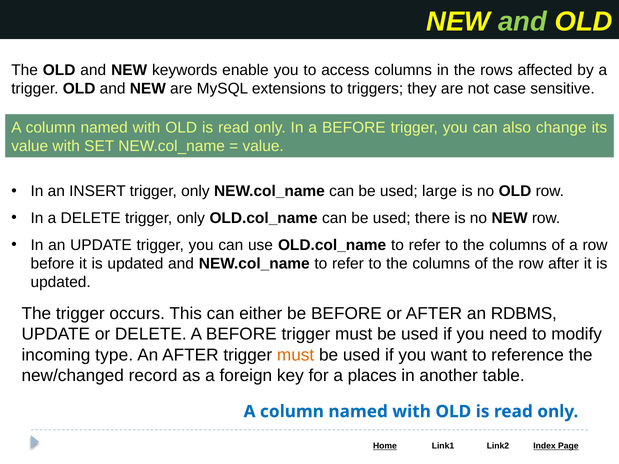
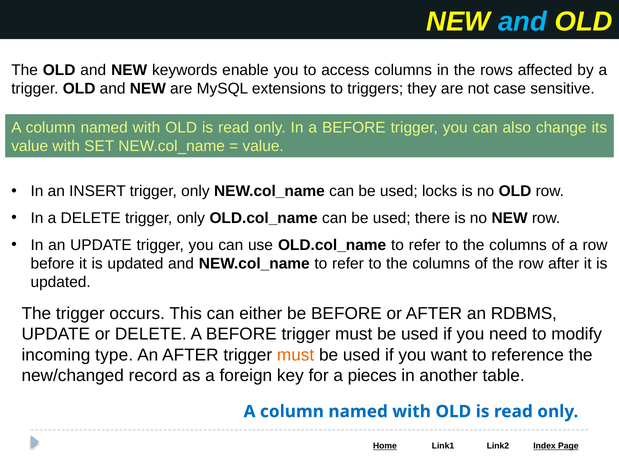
and colour: light green -> light blue (523, 21)
large: large -> locks (440, 191)
places: places -> pieces (372, 376)
